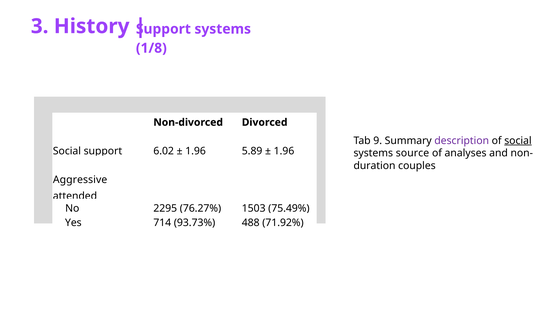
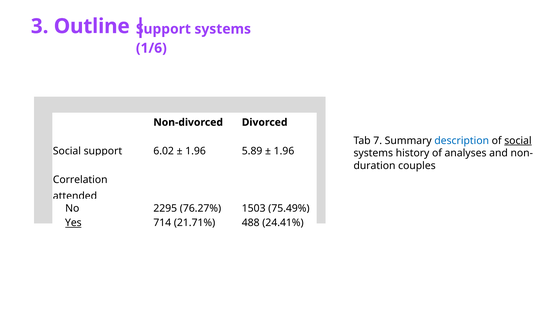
History: History -> Outline (92, 26)
1/8: 1/8 -> 1/6 (151, 48)
9: 9 -> 7 (378, 140)
description colour: purple -> blue (462, 140)
source: source -> history (413, 153)
Aggressive: Aggressive -> Correlation (80, 180)
Yes underline: none -> present (73, 223)
93.73%: 93.73% -> 21.71% (195, 223)
71.92%: 71.92% -> 24.41% (283, 223)
